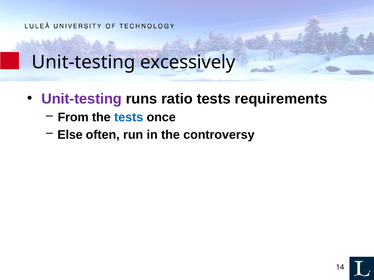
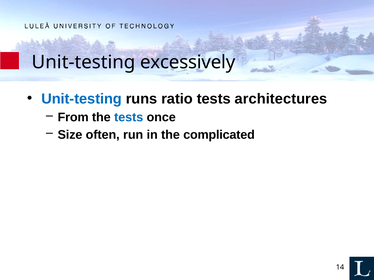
Unit-testing colour: purple -> blue (82, 99)
requirements: requirements -> architectures (281, 99)
Else: Else -> Size (70, 135)
controversy: controversy -> complicated (219, 135)
